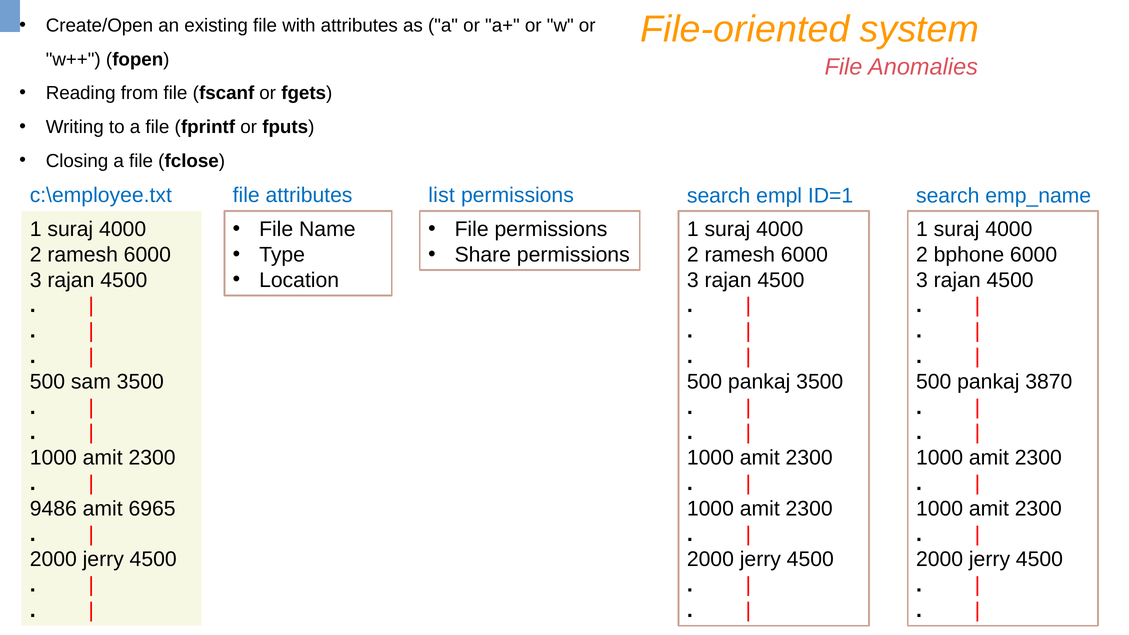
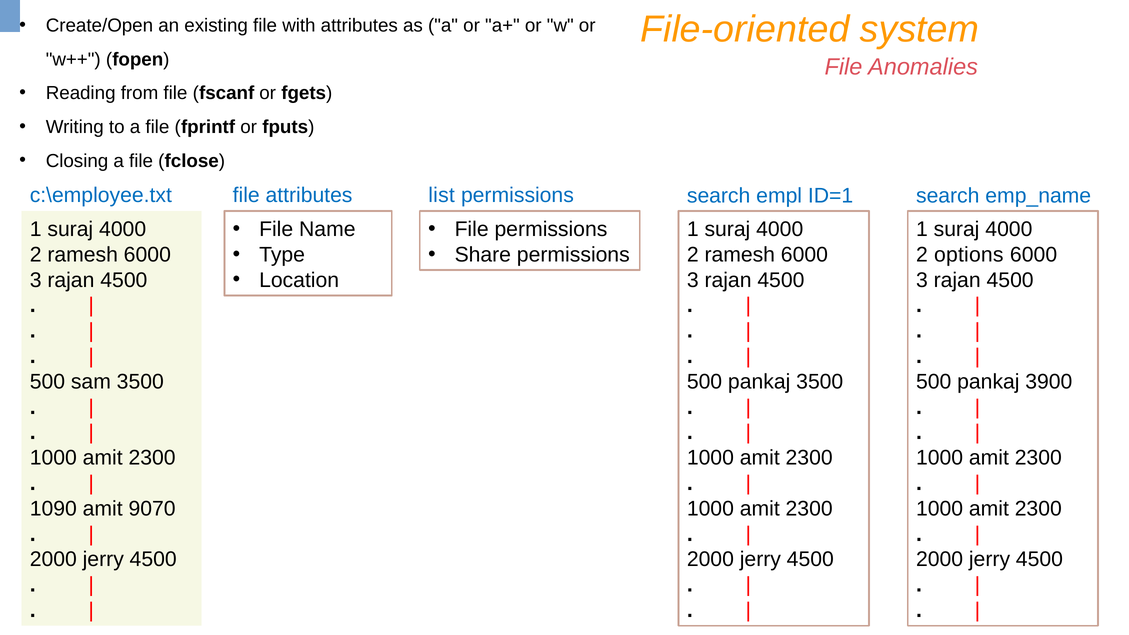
bphone: bphone -> options (969, 255)
3870: 3870 -> 3900 (1049, 382)
9486: 9486 -> 1090 (53, 509)
6965: 6965 -> 9070 (152, 509)
